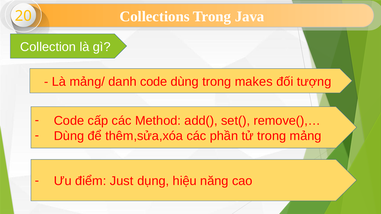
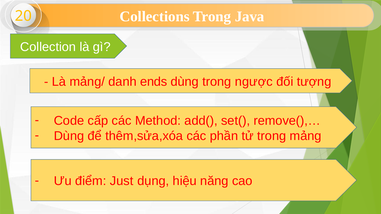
danh code: code -> ends (154, 82)
makes: makes -> ngược (254, 82)
